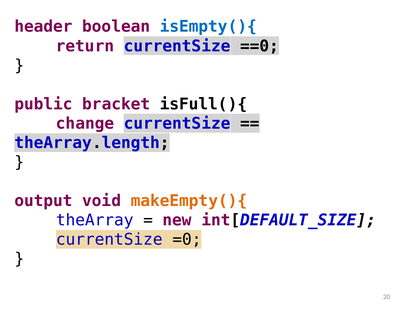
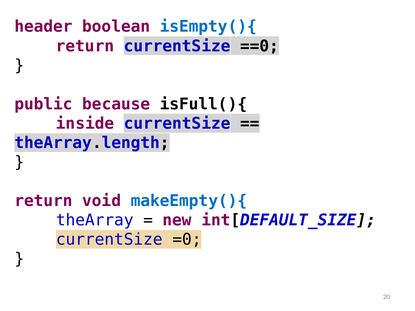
bracket: bracket -> because (116, 104)
change: change -> inside (85, 124)
output: output -> return (44, 201)
makeEmpty(){ colour: orange -> blue (189, 201)
